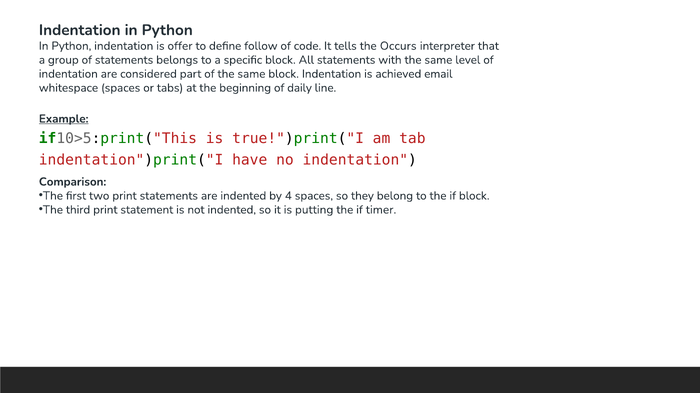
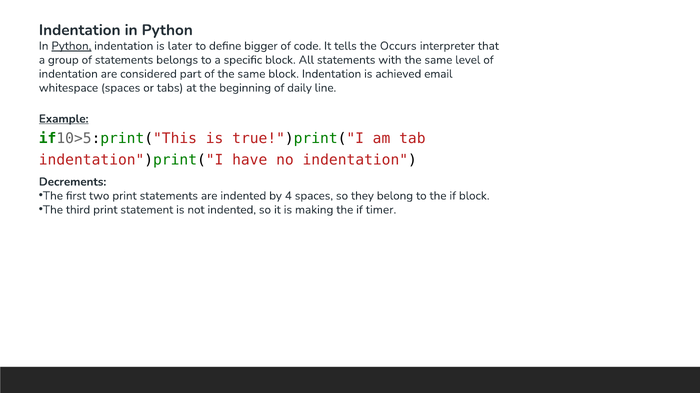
Python underline: none -> present (71, 46)
offer: offer -> later (180, 46)
follow: follow -> bigger (261, 46)
Comparison: Comparison -> Decrements (73, 182)
putting: putting -> making (314, 210)
